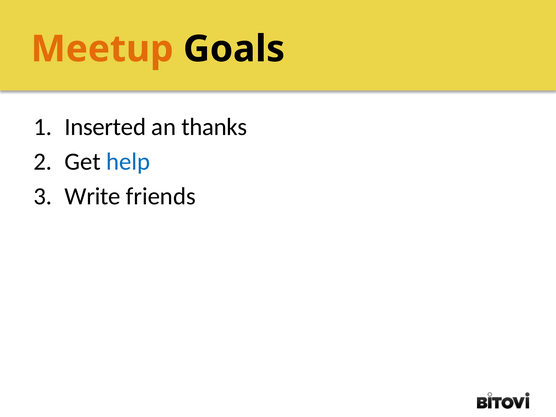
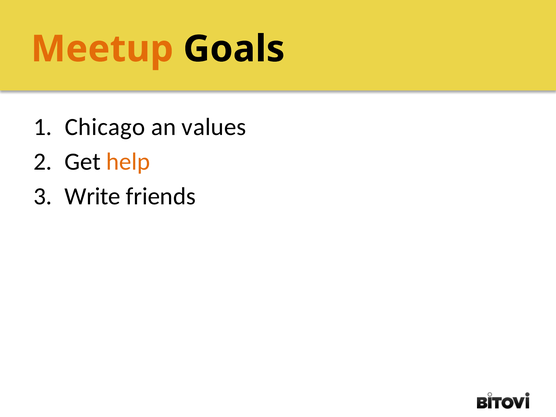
Inserted: Inserted -> Chicago (105, 127)
thanks: thanks -> values (214, 127)
help colour: blue -> orange (128, 162)
